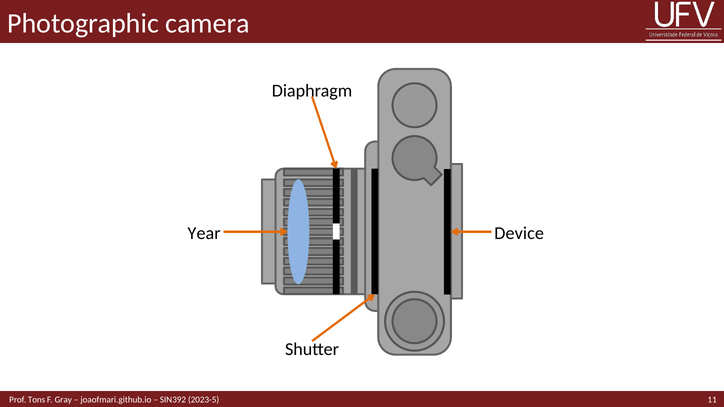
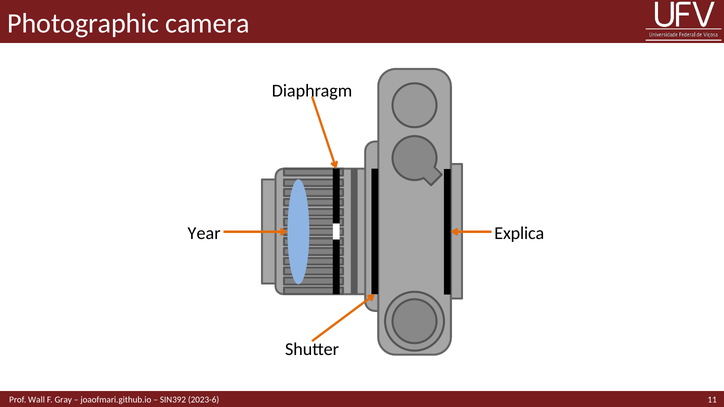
Device: Device -> Explica (519, 233)
Tons: Tons -> Wall (36, 400)
2023-5: 2023-5 -> 2023-6 (204, 400)
